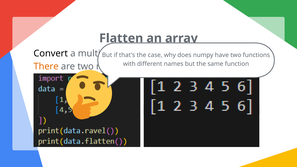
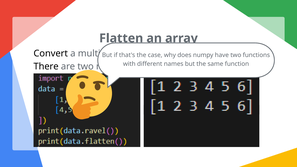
There colour: orange -> black (46, 66)
